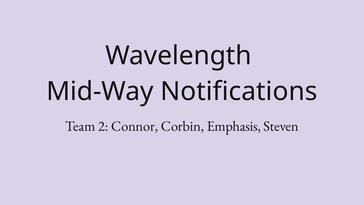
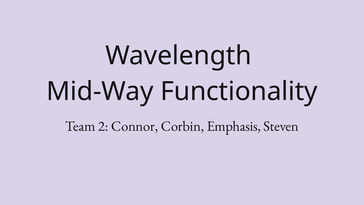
Notifications: Notifications -> Functionality (239, 91)
